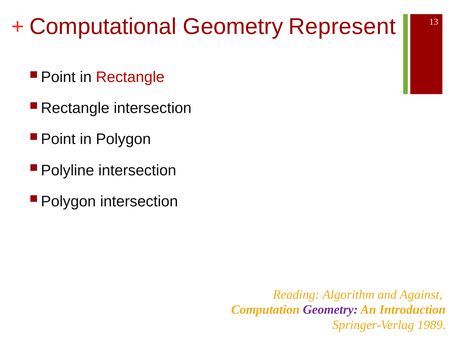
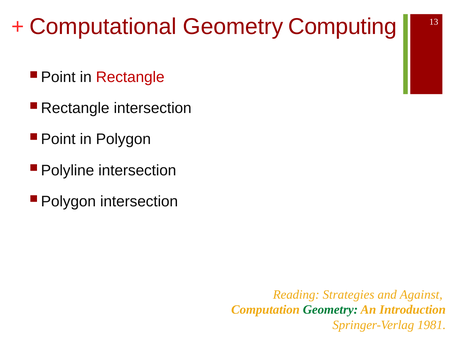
Represent: Represent -> Computing (342, 27)
Algorithm: Algorithm -> Strategies (349, 294)
Geometry colour: purple -> green (330, 310)
1989: 1989 -> 1981 (432, 325)
